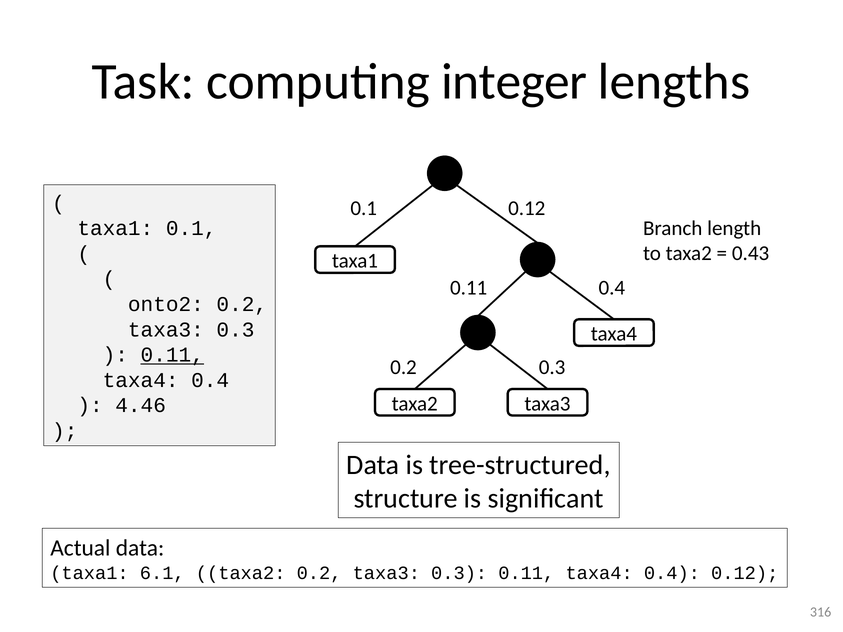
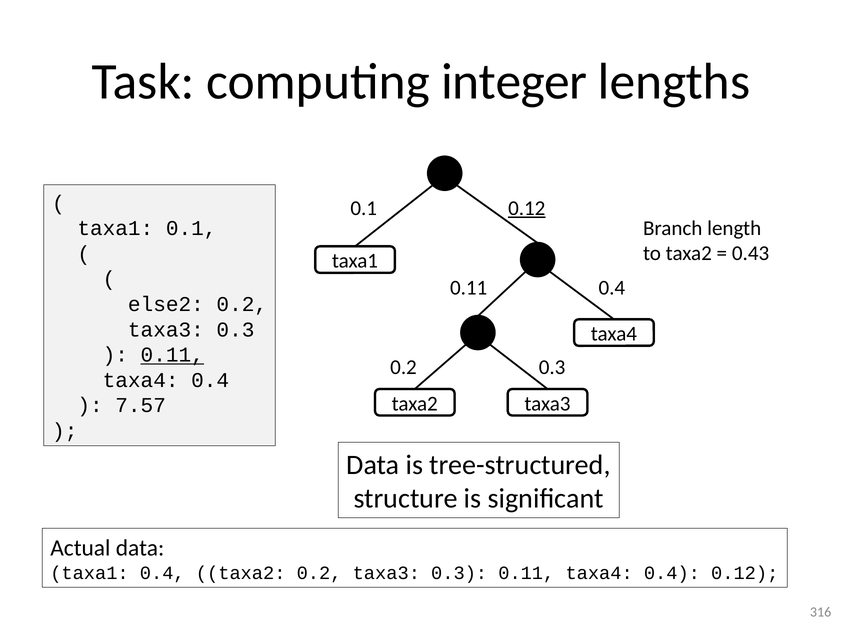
0.12 underline: none -> present (527, 208)
onto2: onto2 -> else2 (166, 304)
4.46: 4.46 -> 7.57 (141, 406)
taxa1 6.1: 6.1 -> 0.4 (162, 573)
